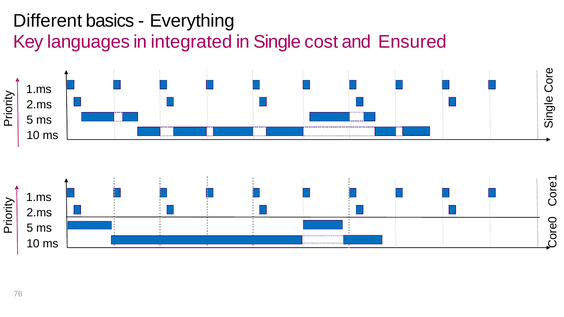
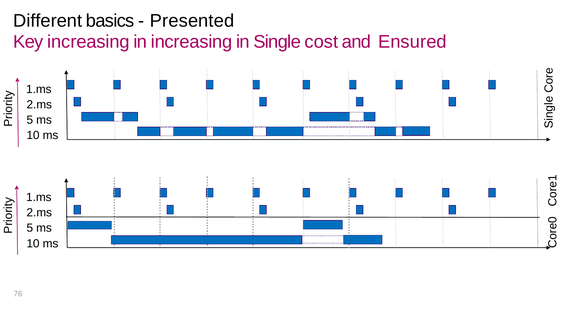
Everything: Everything -> Presented (192, 21)
Key languages: languages -> increasing (89, 42)
in integrated: integrated -> increasing (192, 42)
